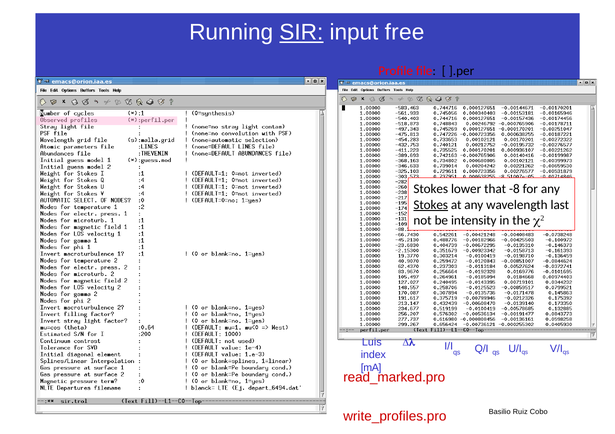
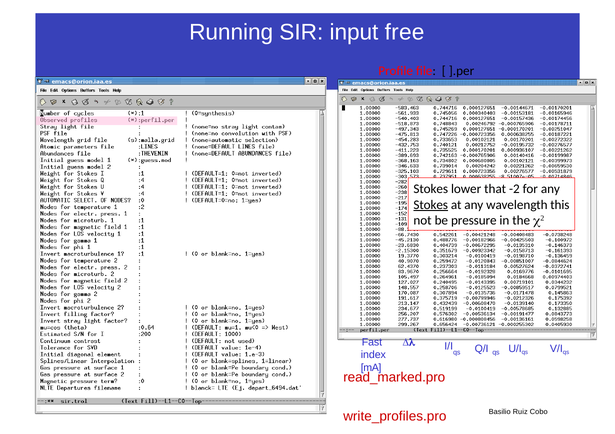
SIR underline: present -> none (301, 32)
-8: -8 -> -2 (514, 189)
last: last -> this (560, 205)
intensity: intensity -> pressure (474, 221)
Luis: Luis -> Fast (372, 343)
